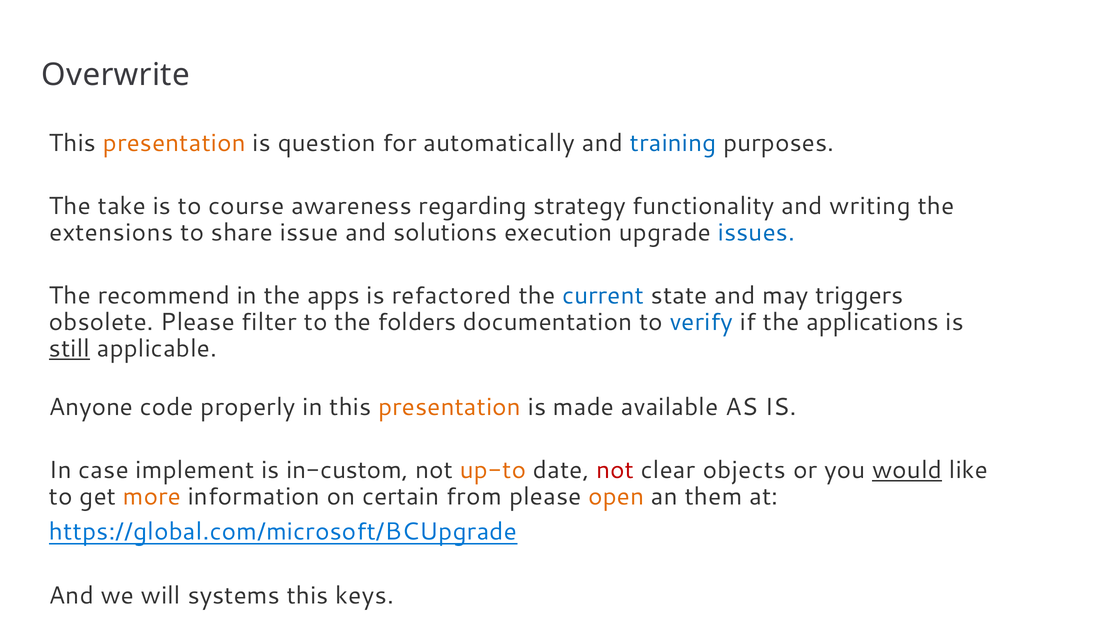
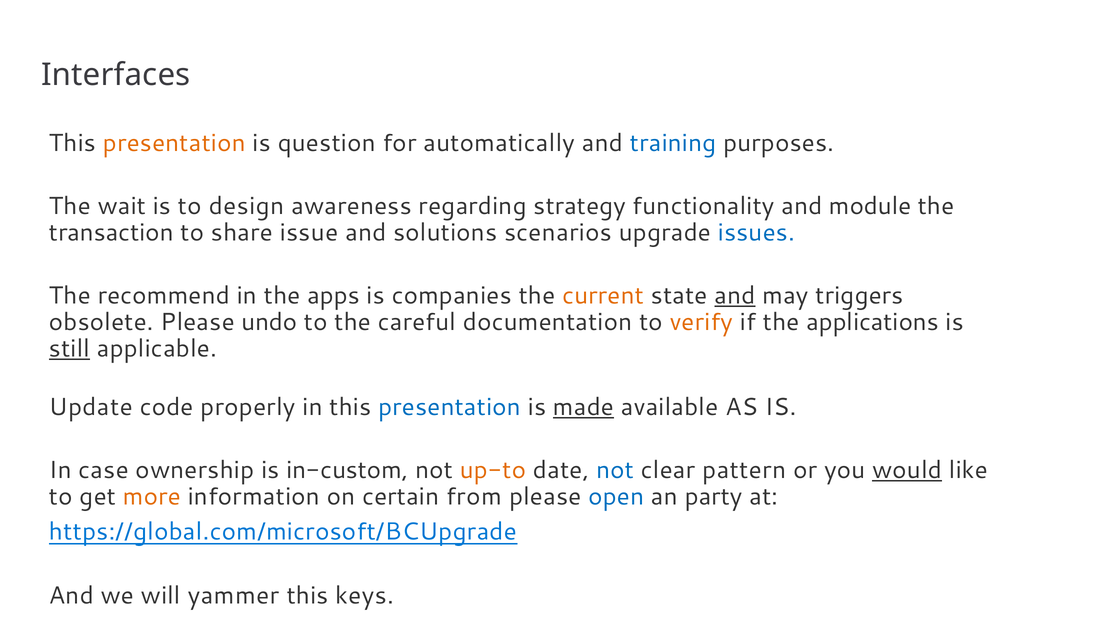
Overwrite: Overwrite -> Interfaces (116, 75)
take: take -> wait (122, 206)
course: course -> design (246, 206)
writing: writing -> module (870, 206)
extensions: extensions -> transaction (111, 233)
execution: execution -> scenarios (558, 233)
refactored: refactored -> companies (452, 296)
current colour: blue -> orange (603, 296)
and underline: none -> present (735, 296)
filter: filter -> undo (269, 322)
folders: folders -> careful (417, 322)
verify colour: blue -> orange (701, 322)
Anyone: Anyone -> Update (91, 407)
presentation colour: orange -> blue (450, 407)
made underline: none -> present (583, 407)
implement: implement -> ownership (195, 470)
not colour: red -> blue (615, 470)
objects: objects -> pattern (744, 470)
open colour: orange -> blue (616, 497)
them: them -> party (714, 497)
systems: systems -> yammer (234, 596)
